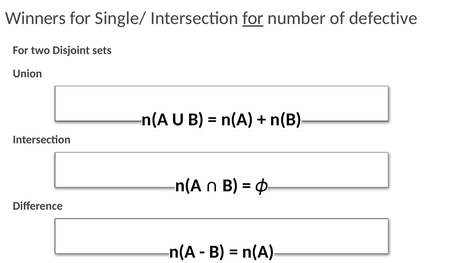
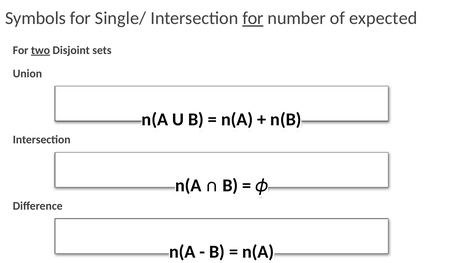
Winners: Winners -> Symbols (35, 18)
defective: defective -> expected (383, 18)
two underline: none -> present (40, 50)
